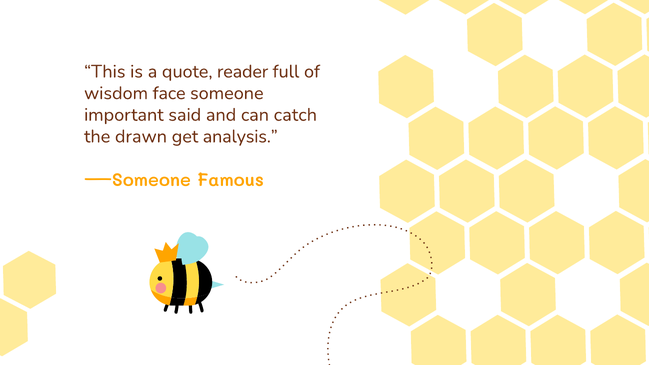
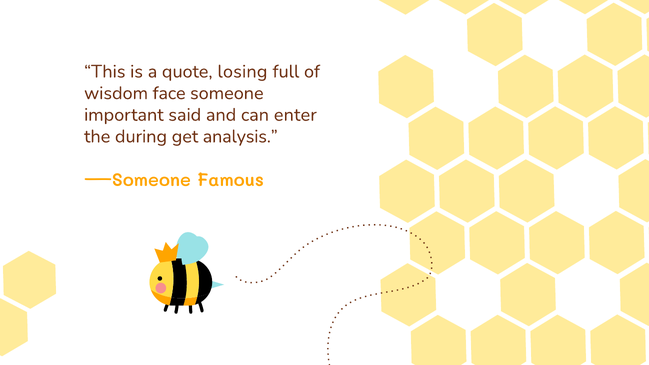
reader: reader -> losing (242, 72)
catch: catch -> enter (295, 115)
drawn: drawn -> during (141, 136)
